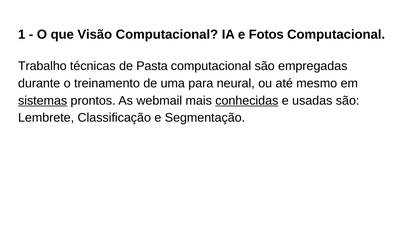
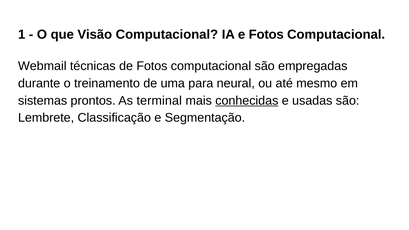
Trabalho: Trabalho -> Webmail (42, 66)
de Pasta: Pasta -> Fotos (152, 66)
sistemas underline: present -> none (43, 101)
webmail: webmail -> terminal (159, 101)
